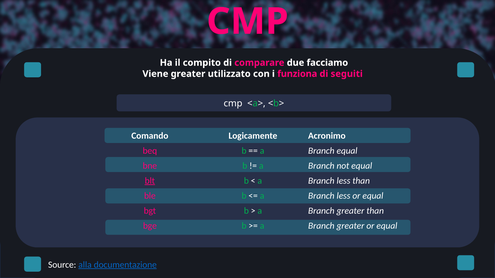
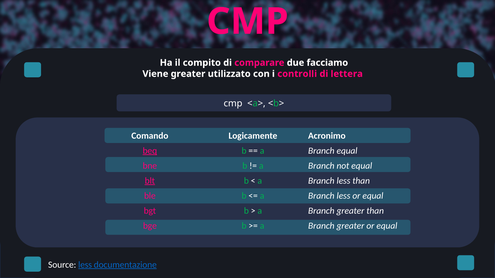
funziona: funziona -> controlli (297, 74)
seguiti: seguiti -> lettera (347, 74)
beq underline: none -> present (150, 151)
Source alla: alla -> less (85, 265)
